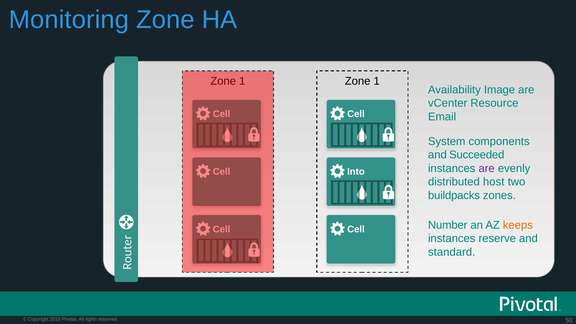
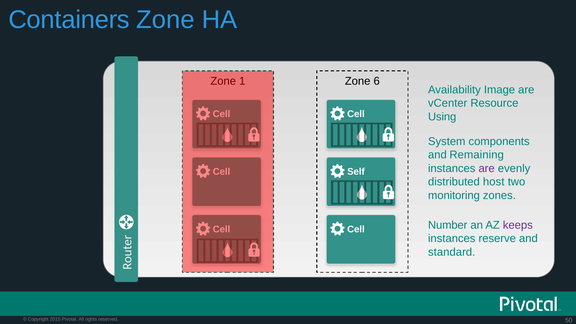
Monitoring: Monitoring -> Containers (69, 20)
1: 1 -> 6 (377, 81)
Email: Email -> Using (442, 117)
Succeeded: Succeeded -> Remaining (477, 155)
Into: Into -> Self (356, 172)
buildpacks: buildpacks -> monitoring (454, 195)
keeps colour: orange -> purple (518, 225)
